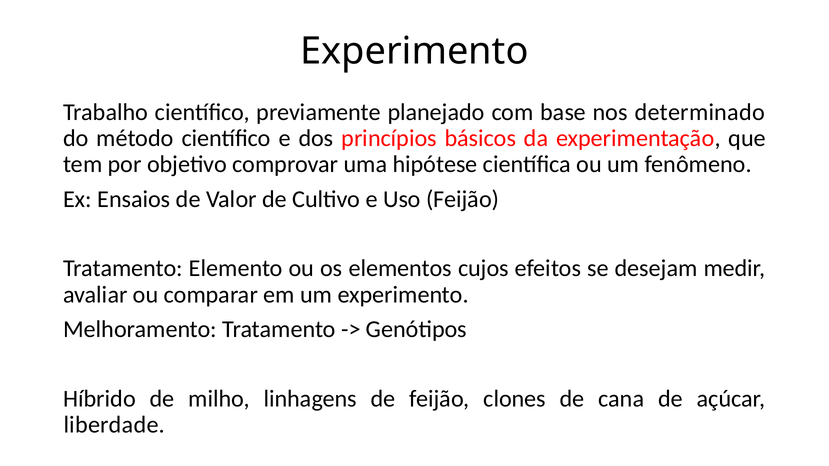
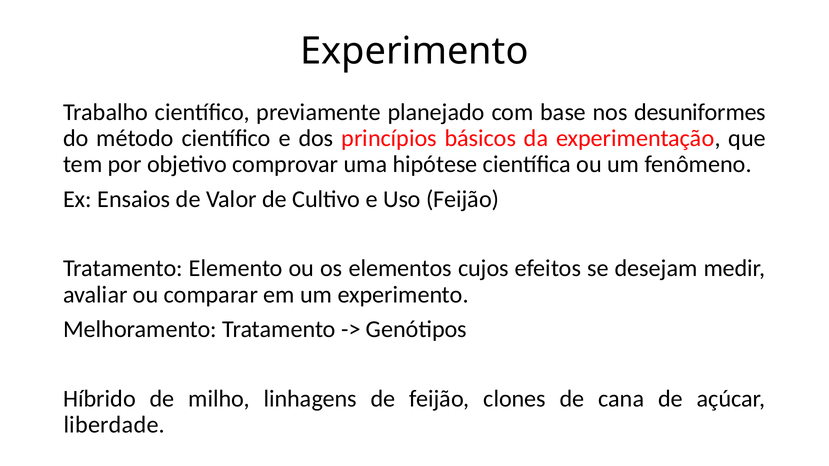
determinado: determinado -> desuniformes (700, 112)
